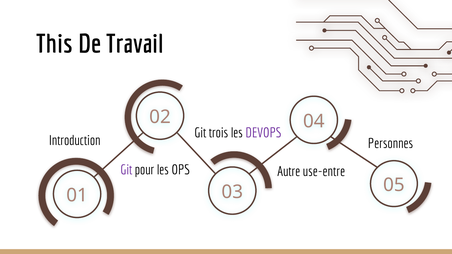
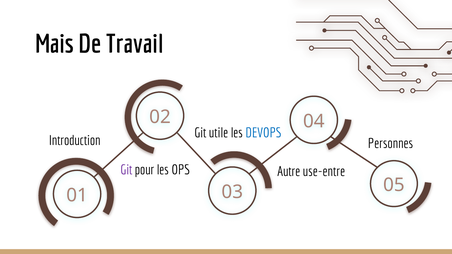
This: This -> Mais (55, 44)
trois: trois -> utile (218, 133)
DEVOPS colour: purple -> blue (263, 133)
